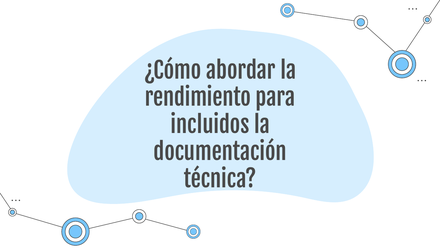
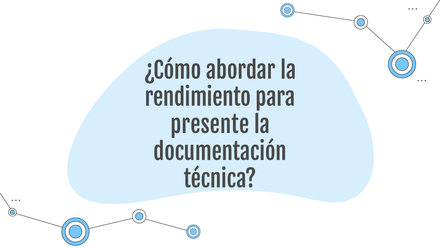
incluidos: incluidos -> presente (210, 125)
